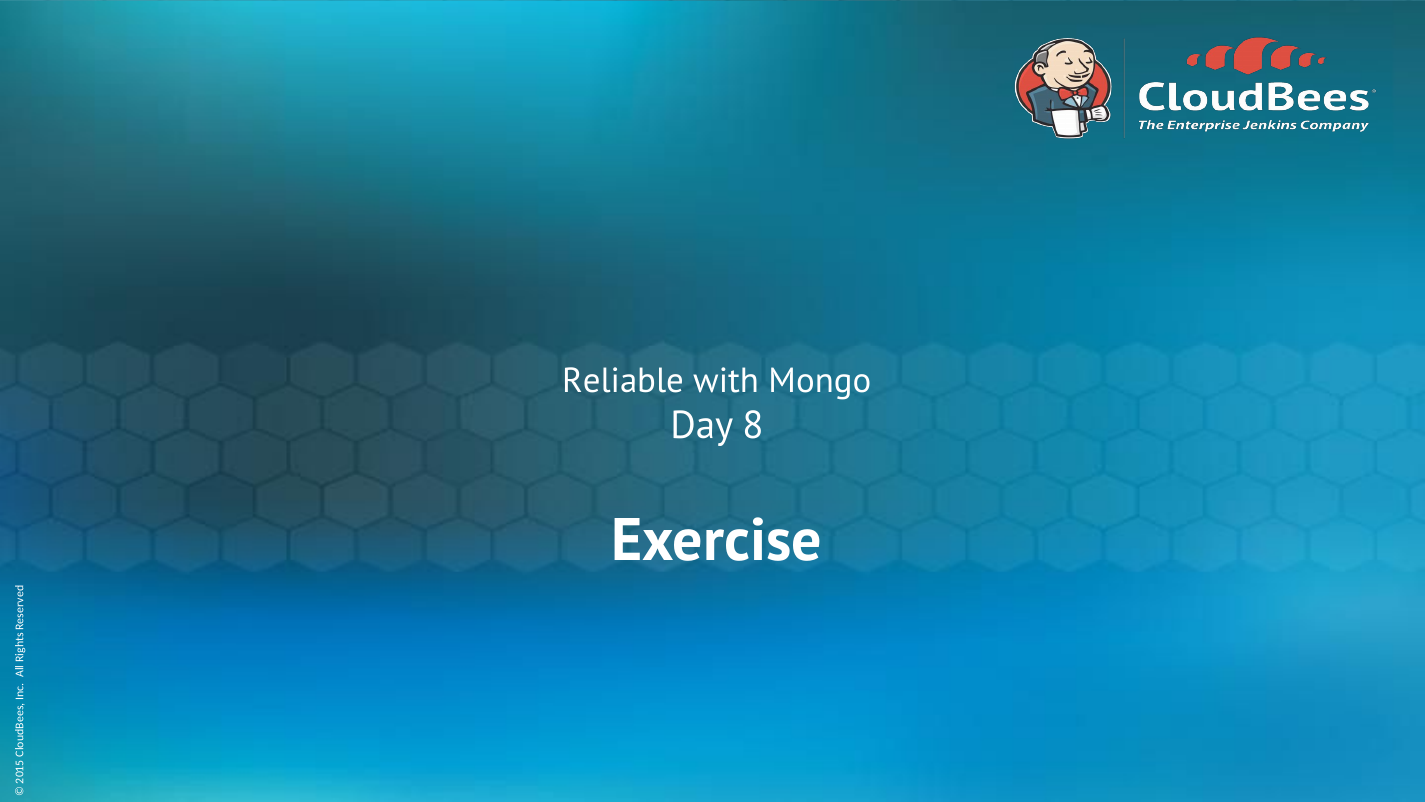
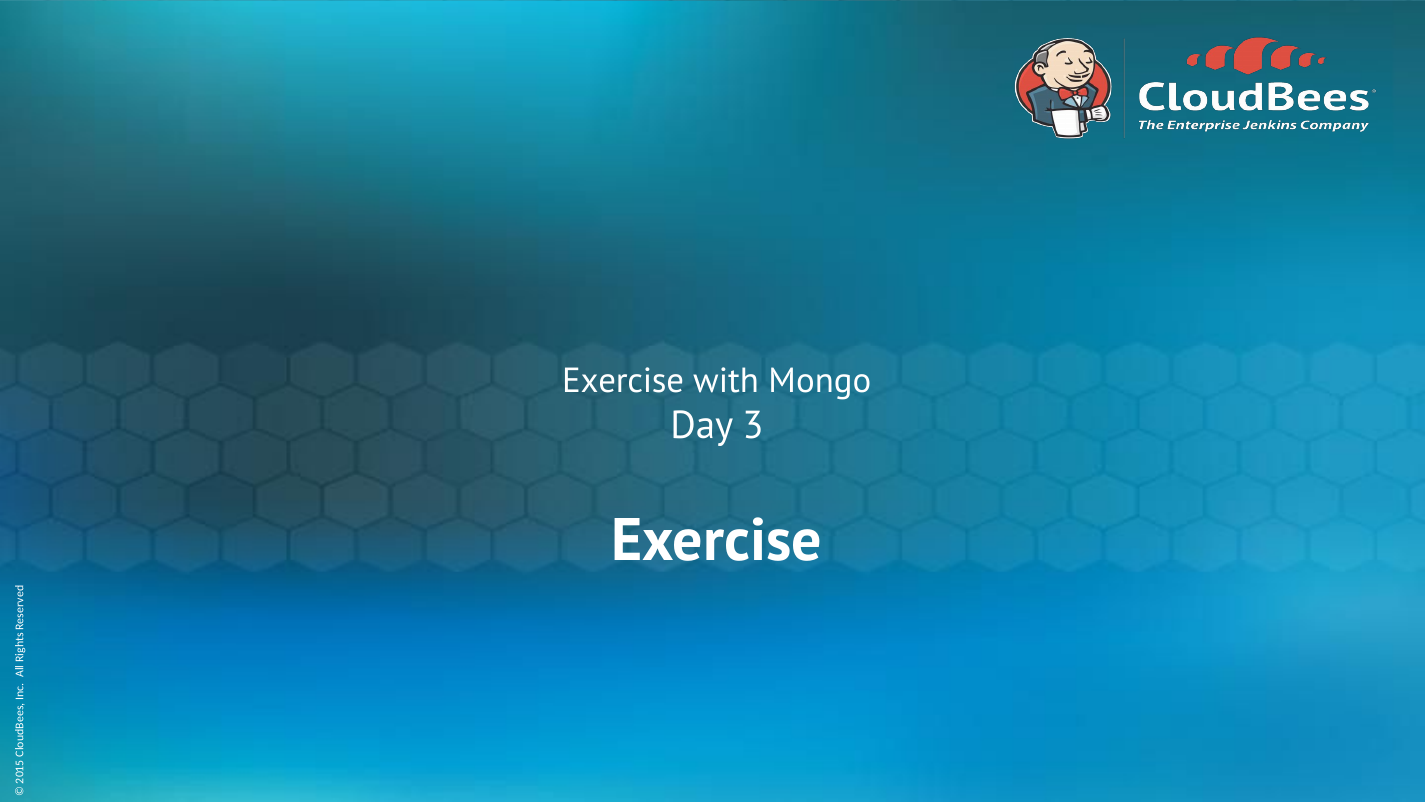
Reliable: Reliable -> Exercise (623, 381)
8: 8 -> 3 (753, 426)
